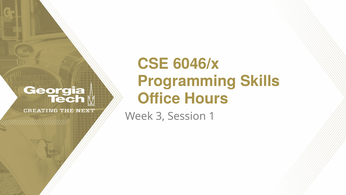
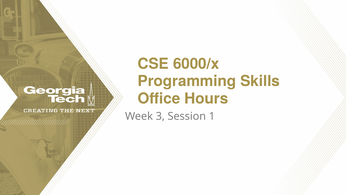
6046/x: 6046/x -> 6000/x (196, 64)
